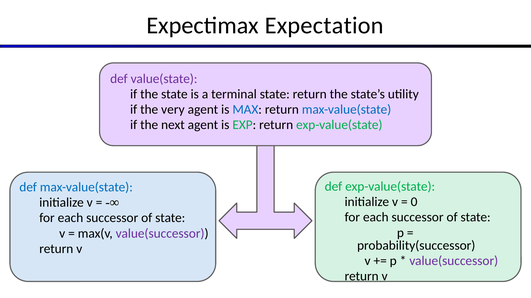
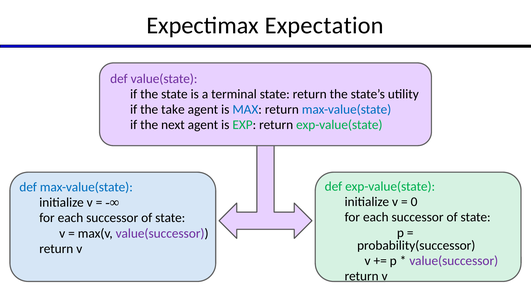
very: very -> take (173, 110)
